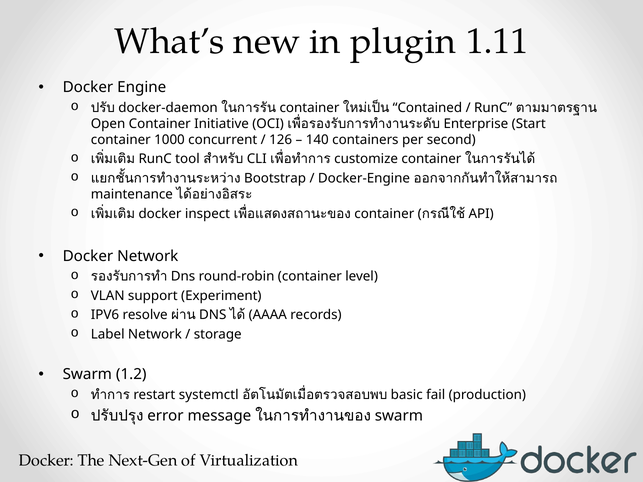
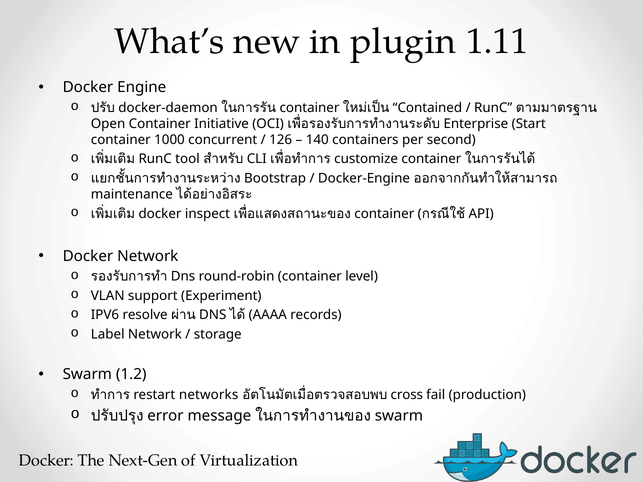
systemctl: systemctl -> networks (209, 395)
basic: basic -> cross (407, 395)
